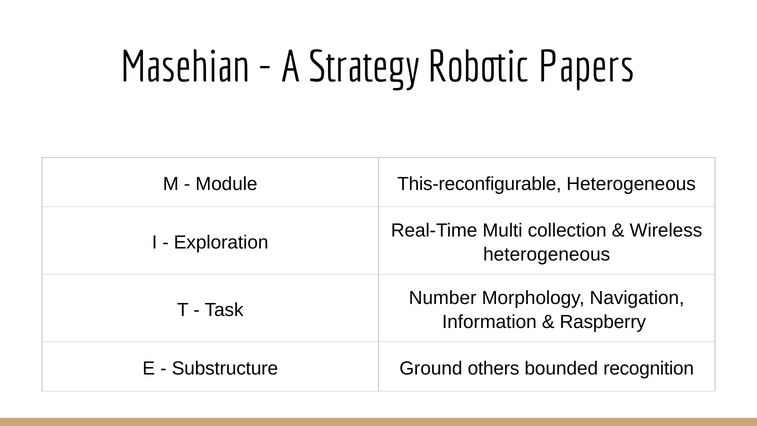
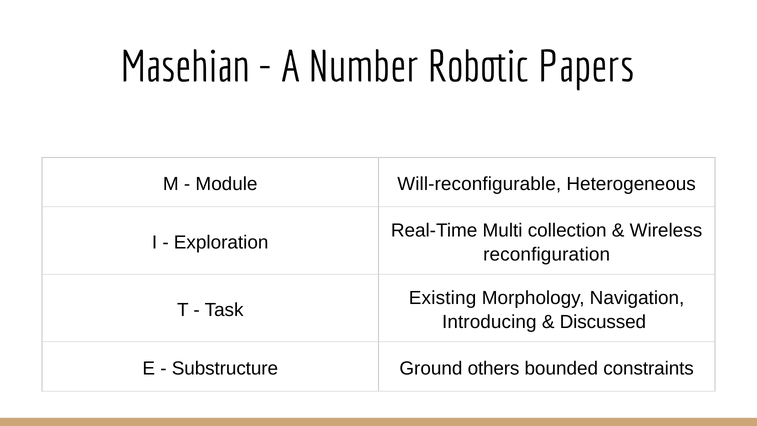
Strategy: Strategy -> Number (364, 67)
This-reconfigurable: This-reconfigurable -> Will-reconfigurable (479, 184)
heterogeneous: heterogeneous -> reconfiguration (547, 255)
Number: Number -> Existing (443, 298)
Information: Information -> Introducing (489, 322)
Raspberry: Raspberry -> Discussed (603, 322)
recognition: recognition -> constraints (649, 368)
